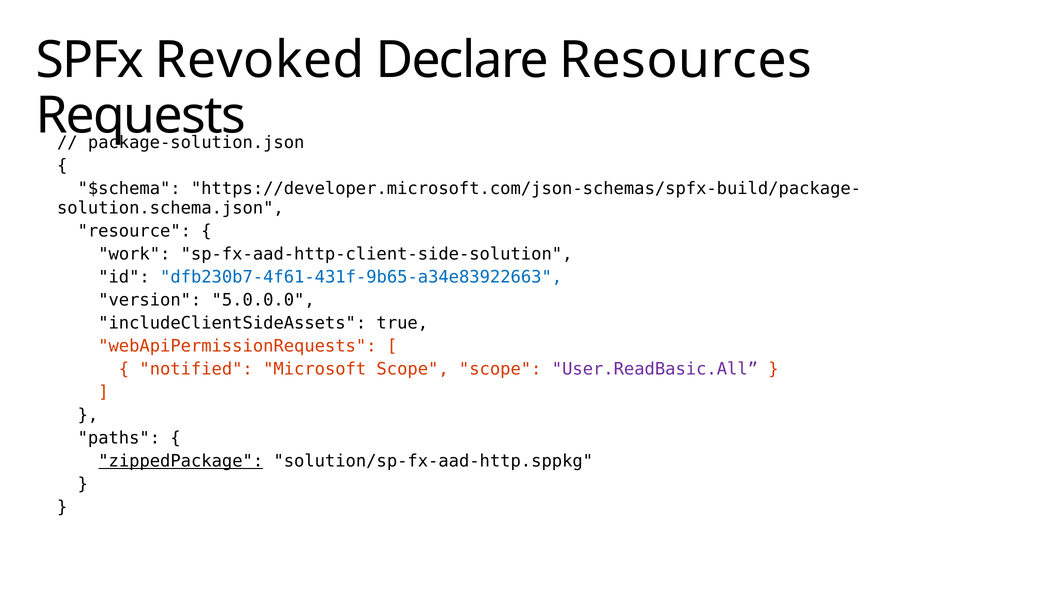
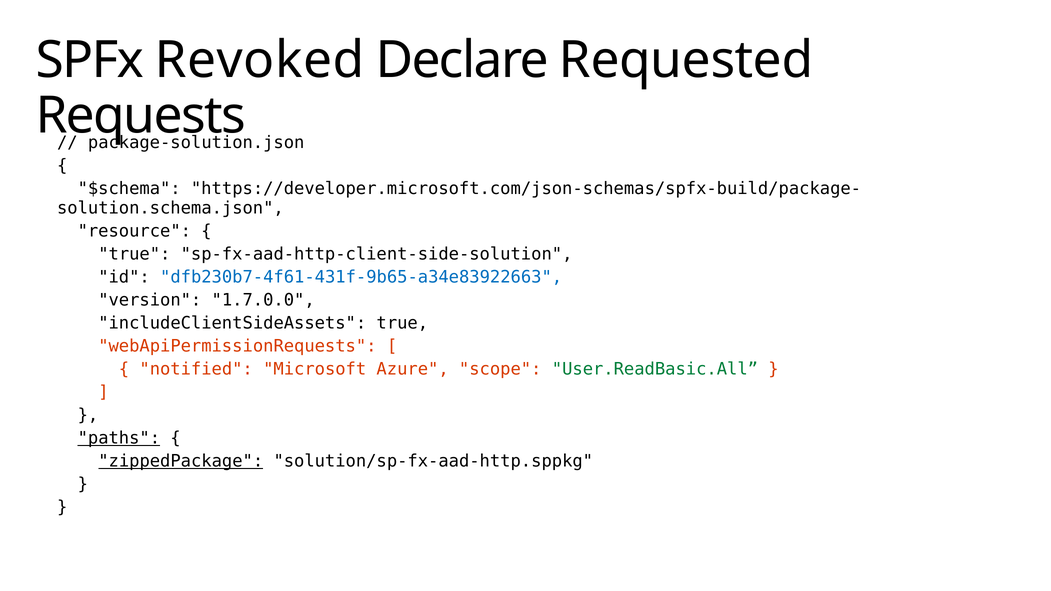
Resources: Resources -> Requested (686, 60)
work: work -> true (134, 254)
5.0.0.0: 5.0.0.0 -> 1.7.0.0 (263, 300)
Microsoft Scope: Scope -> Azure (413, 369)
User.ReadBasic.All colour: purple -> green (655, 369)
paths underline: none -> present (119, 438)
